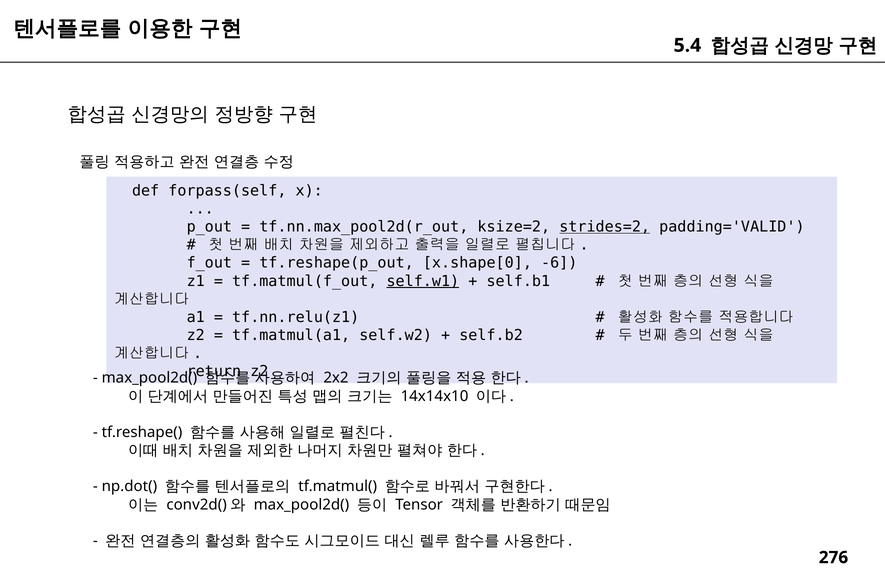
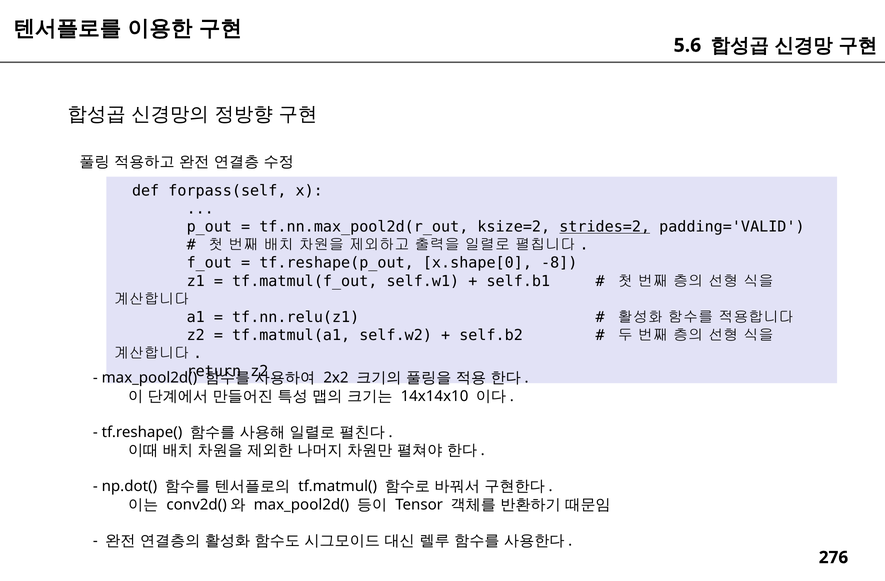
5.4: 5.4 -> 5.6 (687, 45)
-6: -6 -> -8 (559, 263)
self.w1 underline: present -> none (423, 281)
